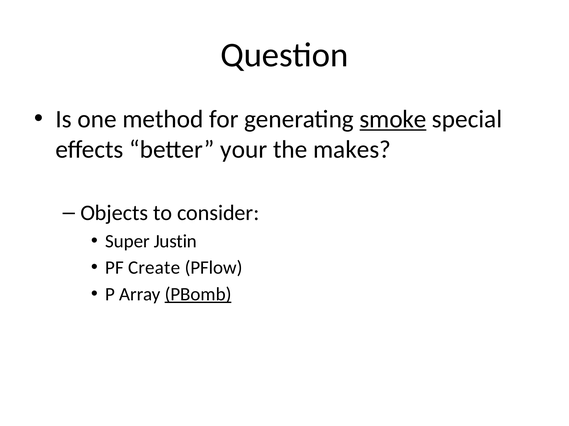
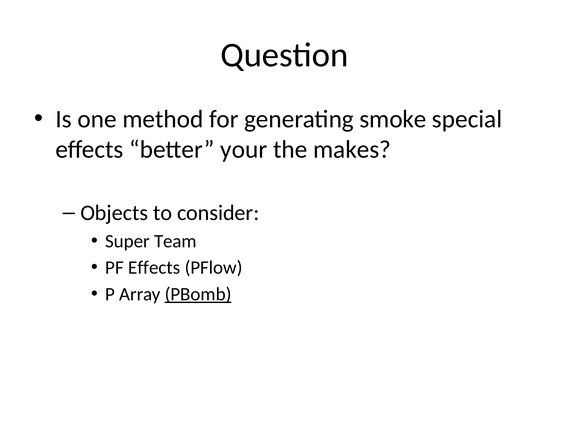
smoke underline: present -> none (393, 119)
Justin: Justin -> Team (175, 242)
PF Create: Create -> Effects (154, 268)
